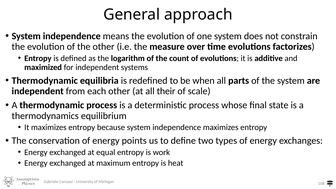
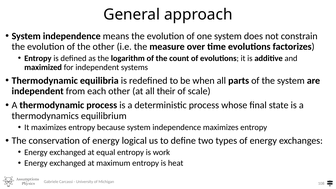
points: points -> logical (134, 141)
